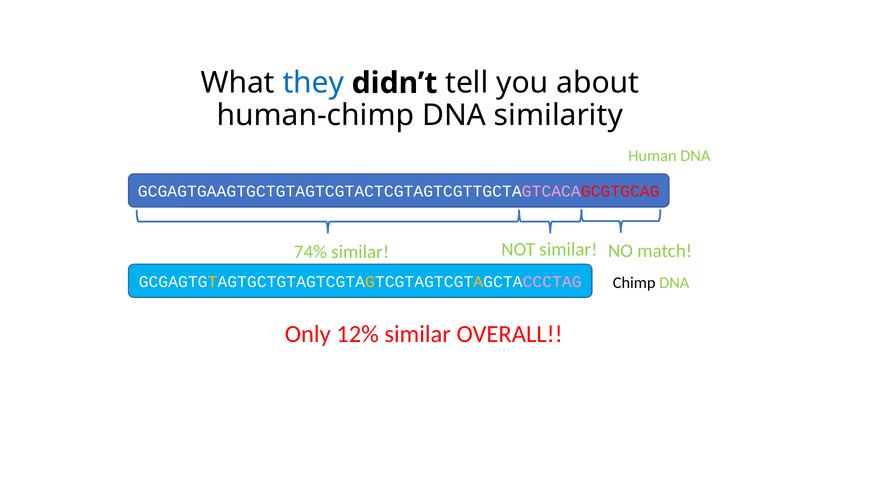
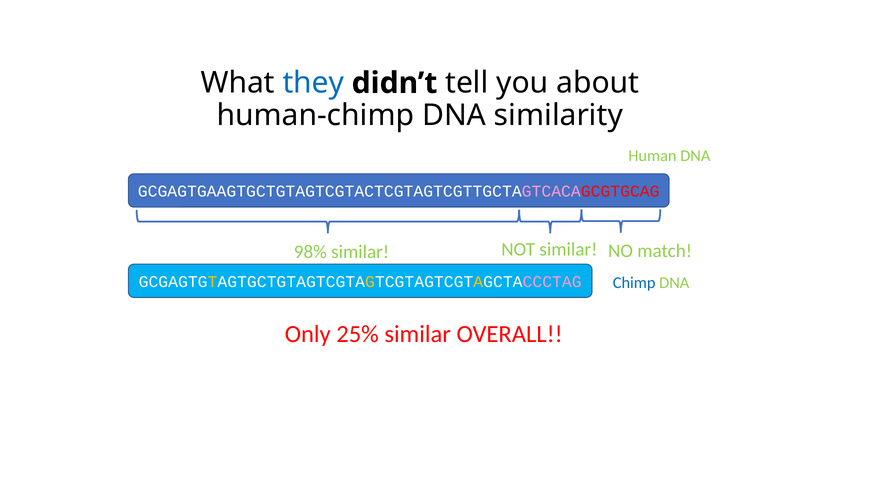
74%: 74% -> 98% (310, 252)
Chimp colour: black -> blue (634, 283)
12%: 12% -> 25% (358, 334)
